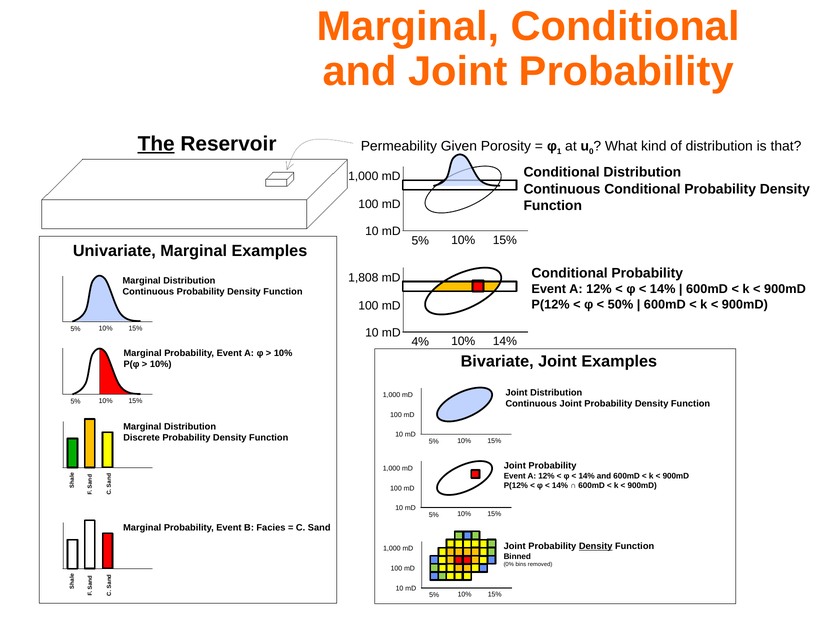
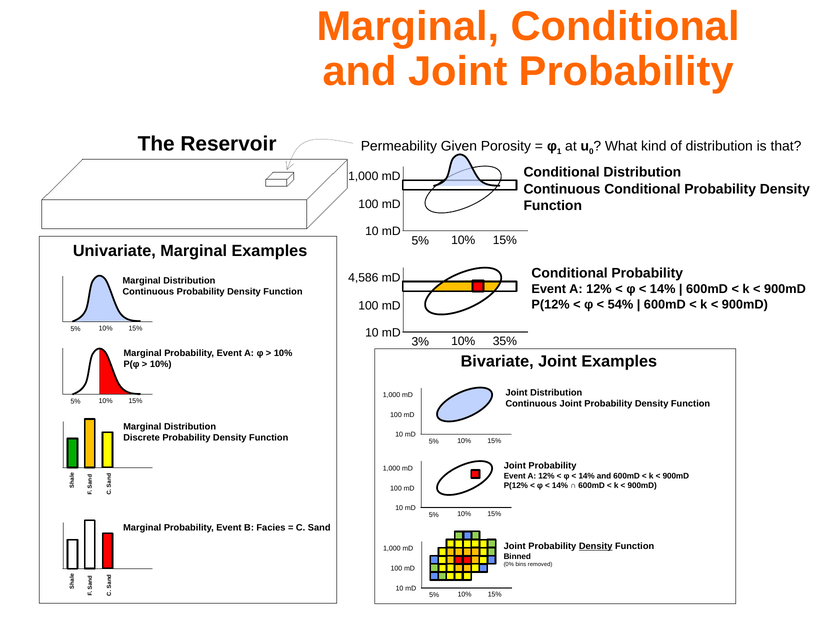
The underline: present -> none (156, 144)
1,808: 1,808 -> 4,586 (363, 278)
50%: 50% -> 54% (620, 305)
4%: 4% -> 3% (420, 342)
10% 14%: 14% -> 35% (505, 342)
